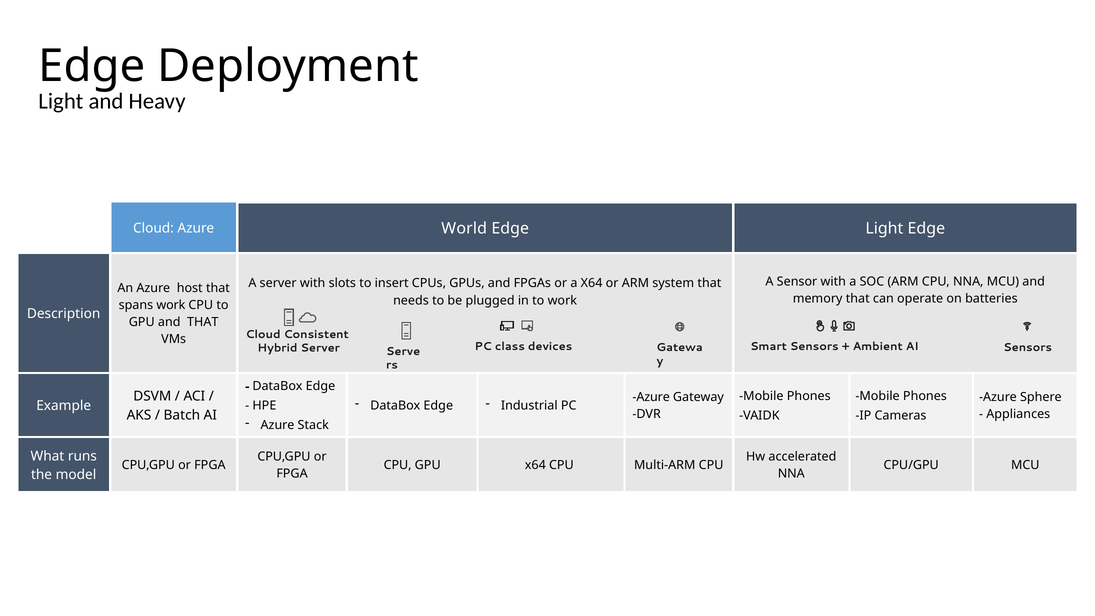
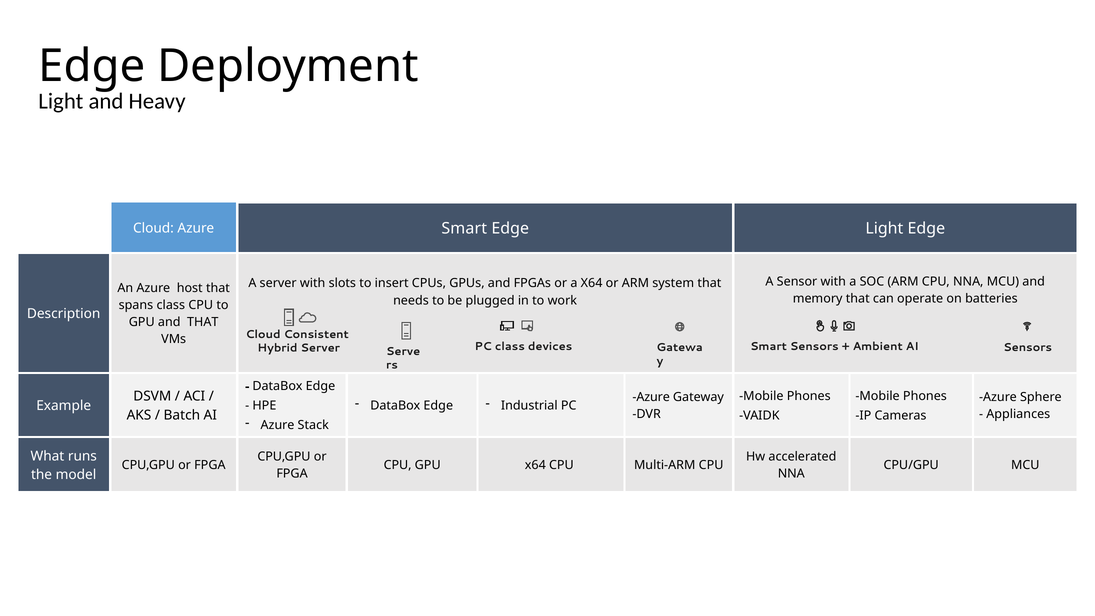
Azure World: World -> Smart (464, 228)
spans work: work -> class (171, 305)
